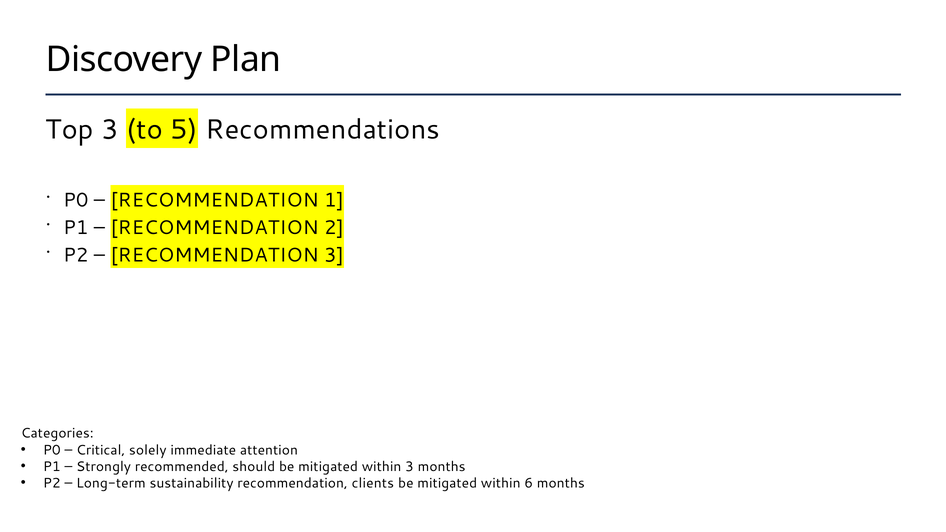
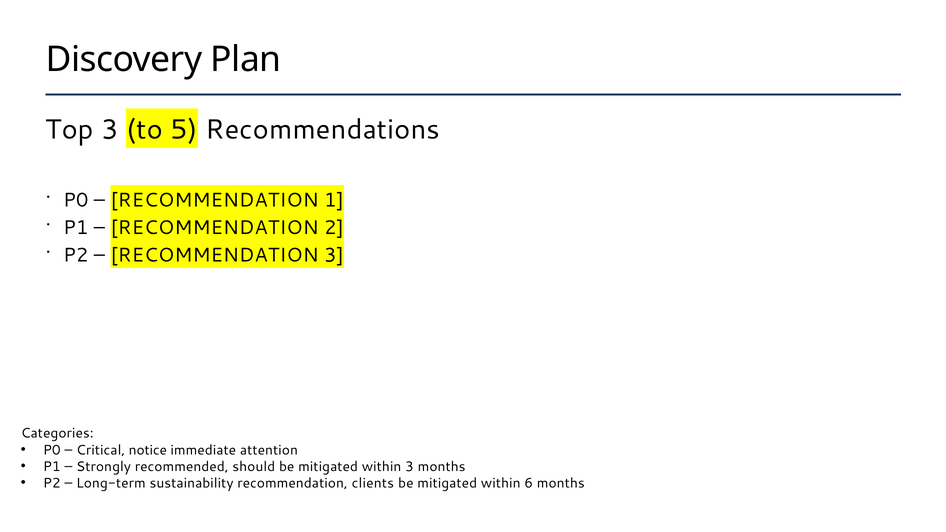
solely: solely -> notice (148, 450)
